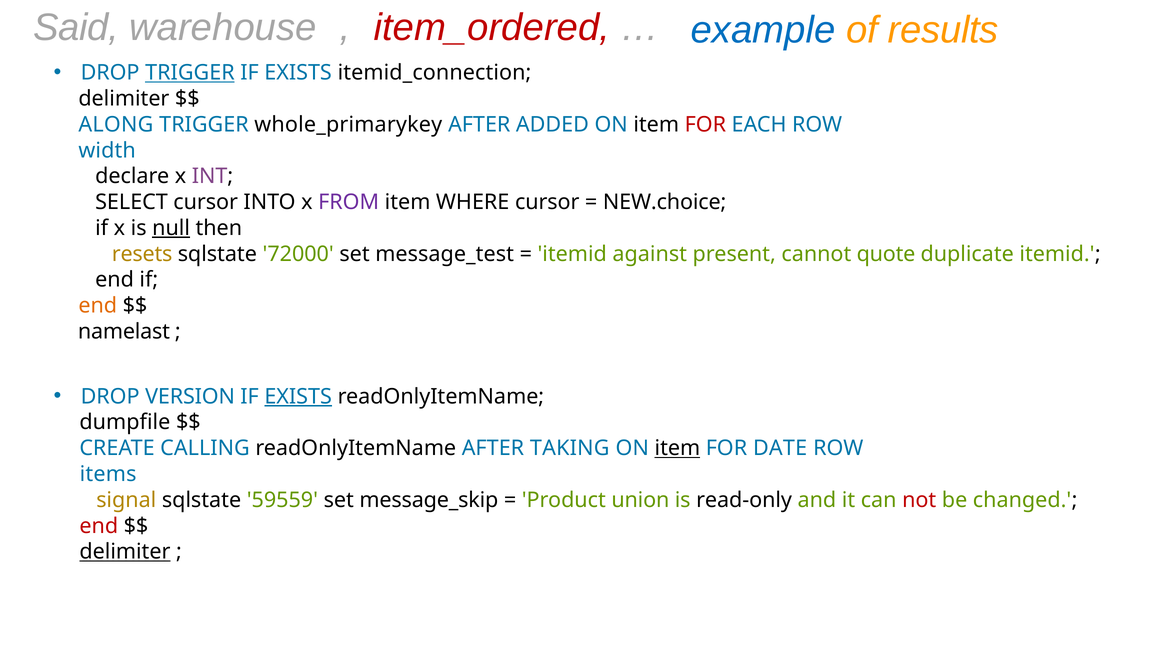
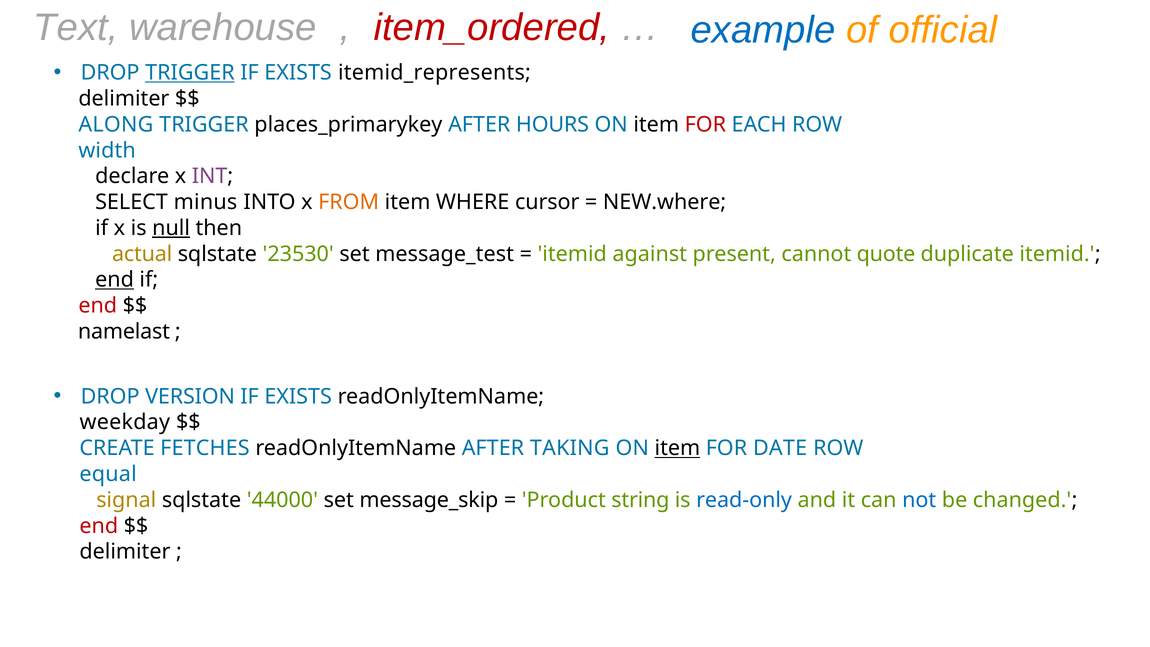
Said: Said -> Text (76, 27)
results: results -> official (943, 30)
itemid_connection: itemid_connection -> itemid_represents (434, 73)
whole_primarykey: whole_primarykey -> places_primarykey (348, 124)
ADDED: ADDED -> HOURS (553, 124)
SELECT cursor: cursor -> minus (206, 202)
FROM colour: purple -> orange (349, 202)
NEW.choice: NEW.choice -> NEW.where (665, 202)
resets: resets -> actual (142, 254)
72000: 72000 -> 23530 (298, 254)
end underline: none -> present (115, 280)
end colour: orange -> red (98, 306)
EXISTS underline: present -> none (298, 396)
dumpfile: dumpfile -> weekday (125, 422)
CALLING: CALLING -> FETCHES (205, 448)
items: items -> equal (108, 474)
59559: 59559 -> 44000 (282, 500)
union: union -> string (640, 500)
read-only colour: black -> blue (744, 500)
not colour: red -> blue (919, 500)
delimiter underline: present -> none (125, 552)
